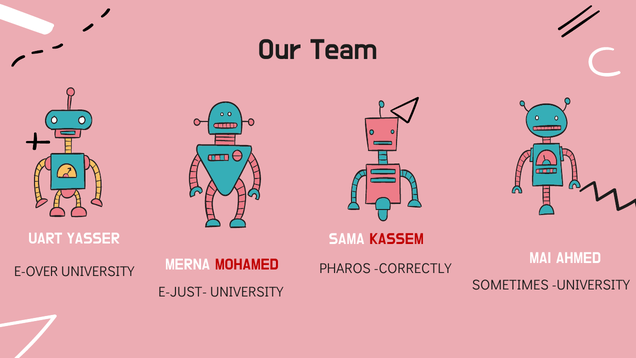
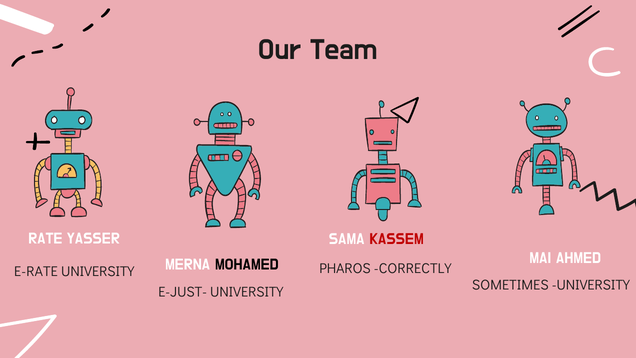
UART: UART -> RATE (45, 239)
E-OVER: E-OVER -> E-RATE (36, 271)
MOHAMED colour: red -> black (247, 264)
